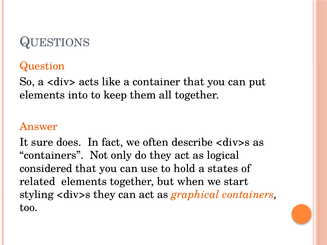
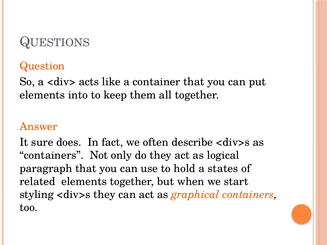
considered: considered -> paragraph (46, 169)
